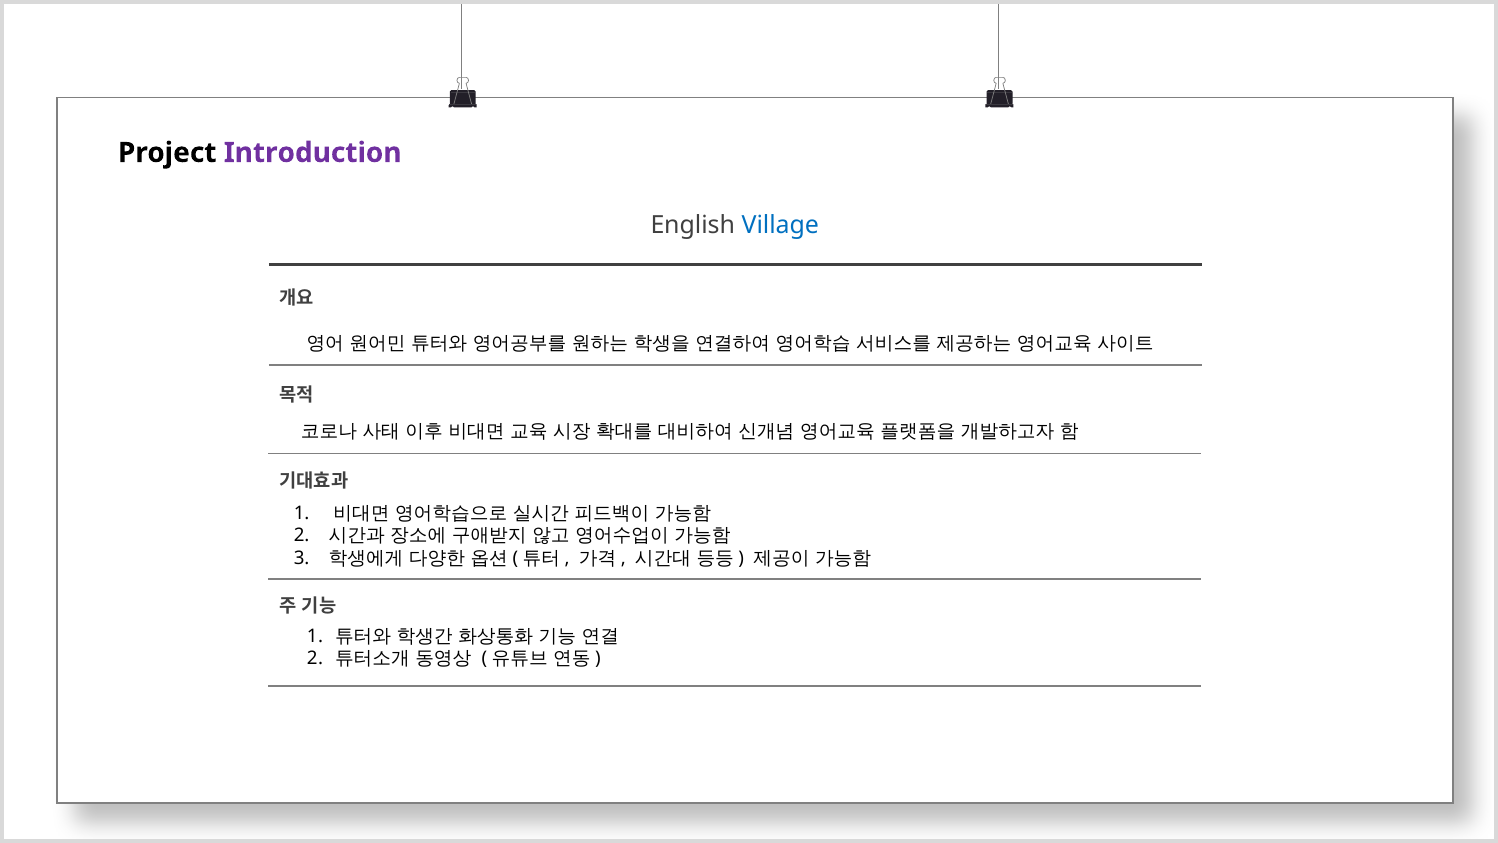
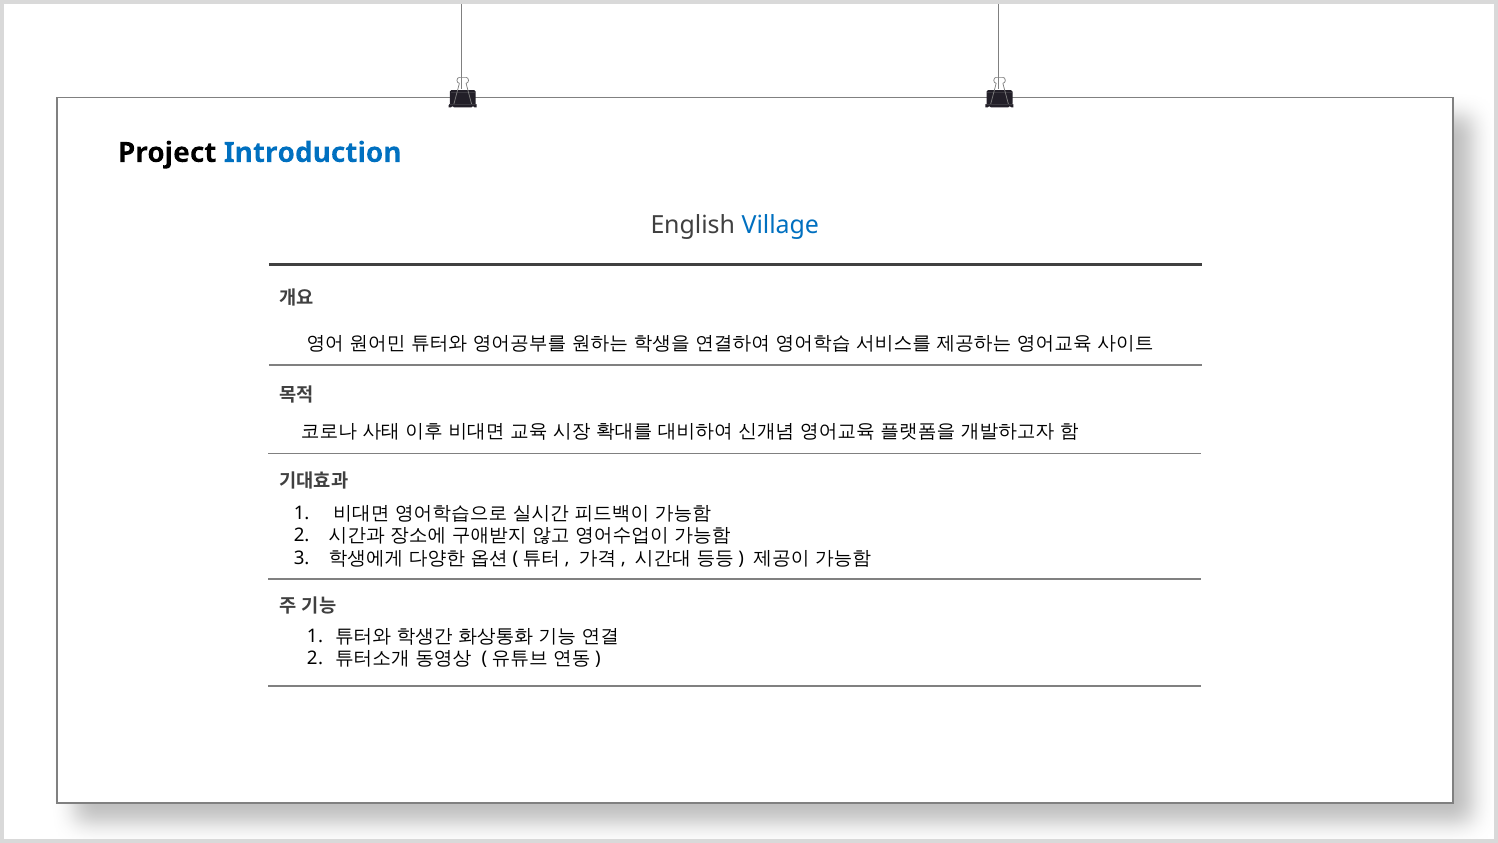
Introduction colour: purple -> blue (313, 153)
